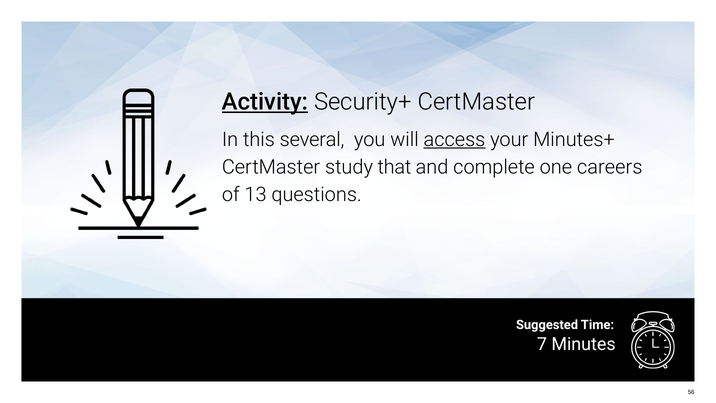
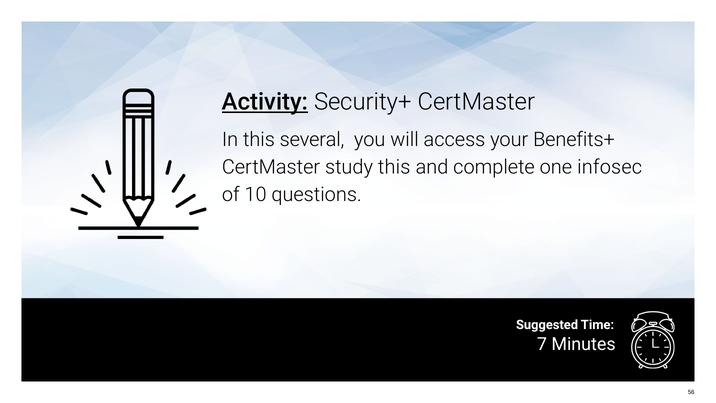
access underline: present -> none (454, 139)
Minutes+: Minutes+ -> Benefits+ (574, 139)
study that: that -> this (394, 167)
careers: careers -> infosec (610, 167)
13: 13 -> 10 (256, 194)
